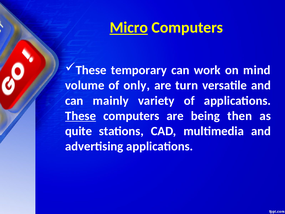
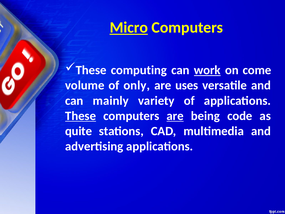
temporary: temporary -> computing (139, 70)
work underline: none -> present (207, 70)
mind: mind -> come (257, 70)
turn: turn -> uses (187, 85)
are underline: none -> present (175, 116)
then: then -> code (240, 116)
